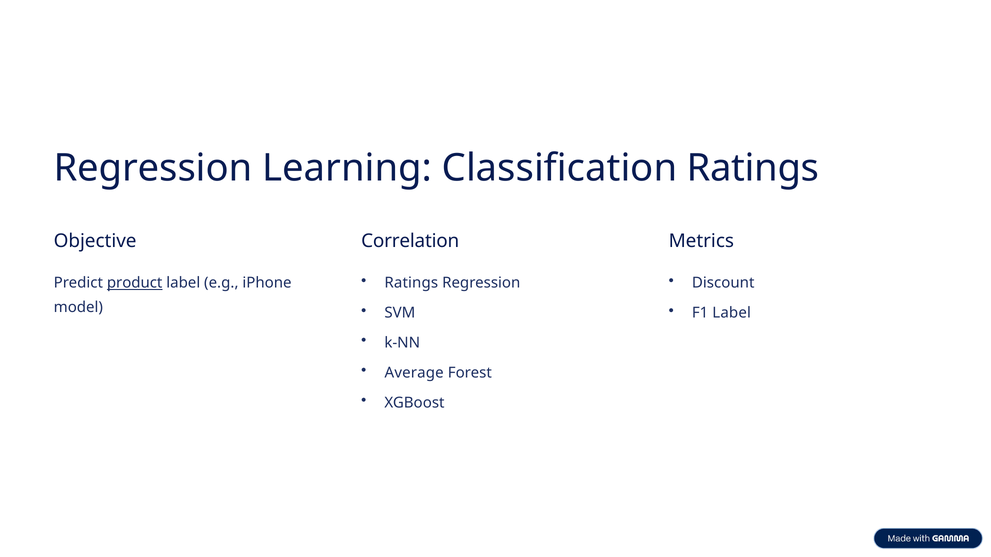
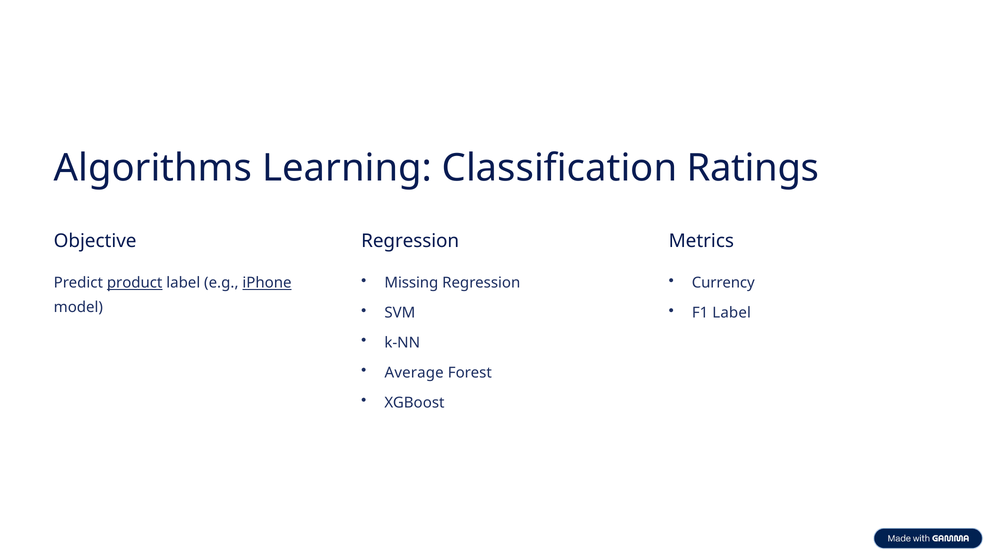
Regression: Regression -> Algorithms (153, 168)
Correlation: Correlation -> Regression (410, 241)
Ratings: Ratings -> Missing (411, 283)
Discount: Discount -> Currency (723, 283)
iPhone underline: none -> present (267, 283)
